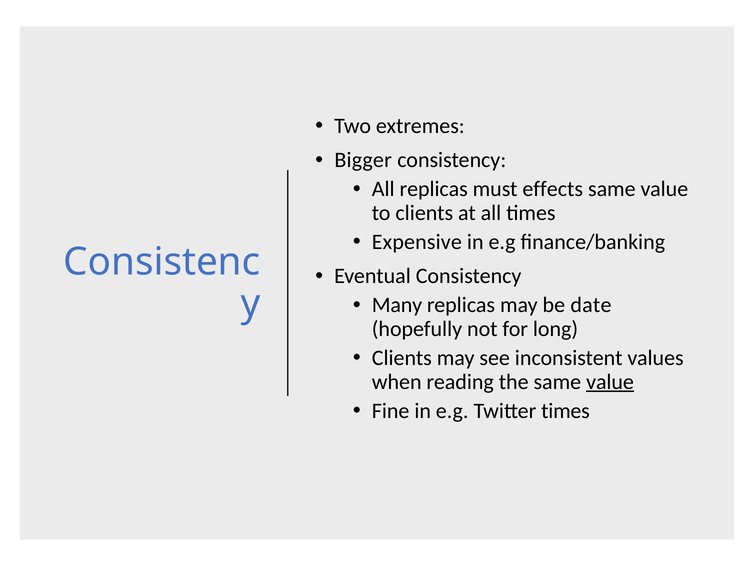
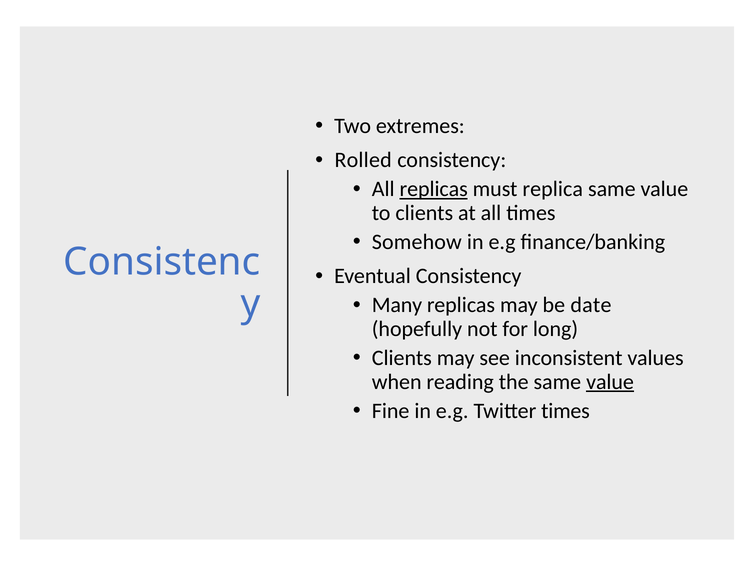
Bigger: Bigger -> Rolled (363, 160)
replicas underline: none -> present (434, 189)
effects: effects -> replica (553, 189)
Expensive: Expensive -> Somehow (417, 242)
